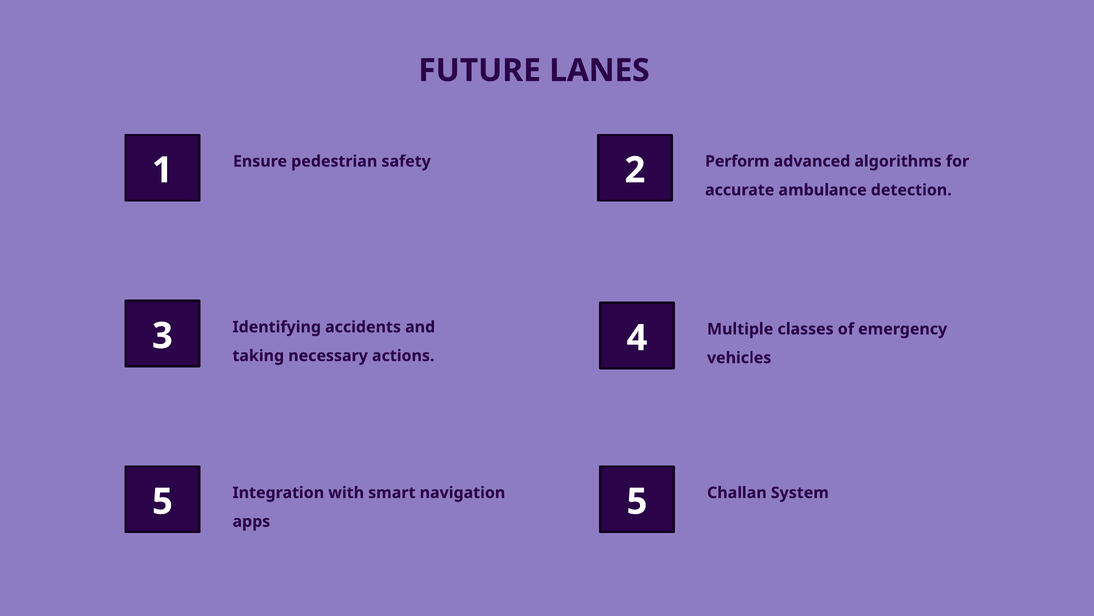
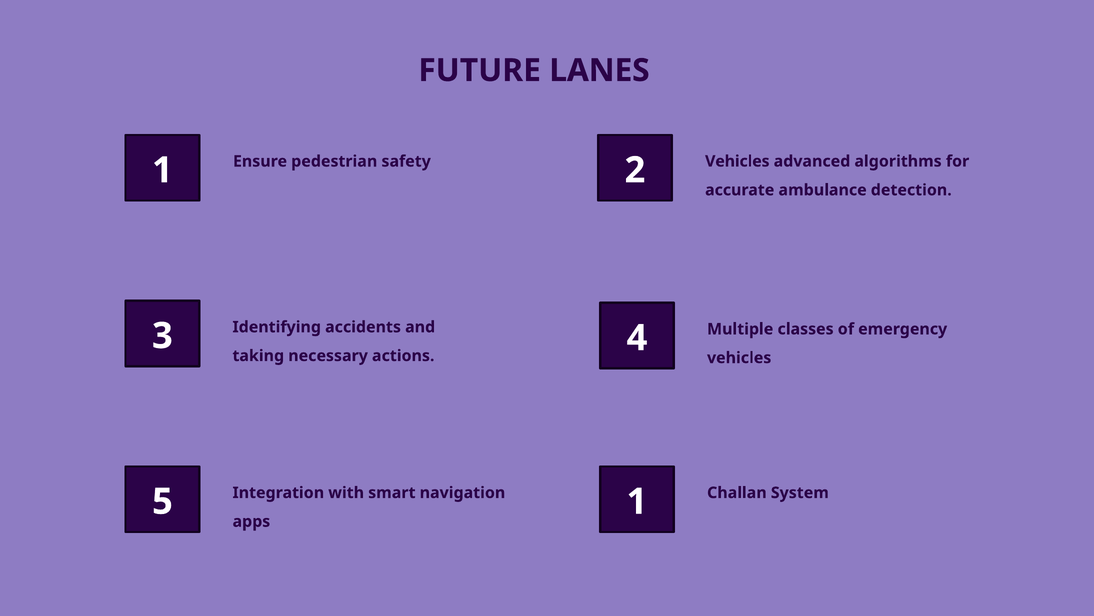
2 Perform: Perform -> Vehicles (737, 161)
apps 5: 5 -> 1 (637, 501)
